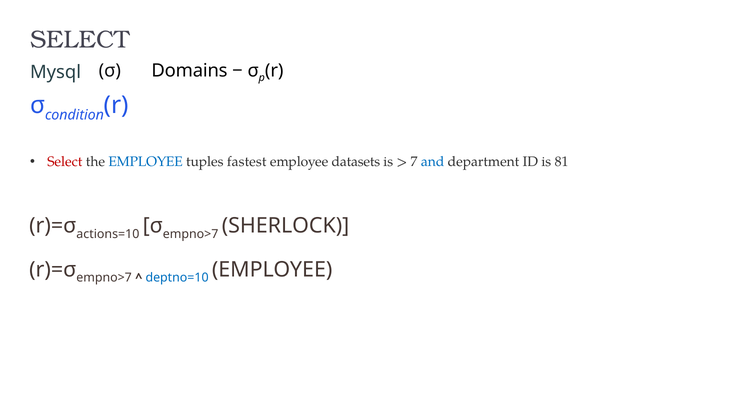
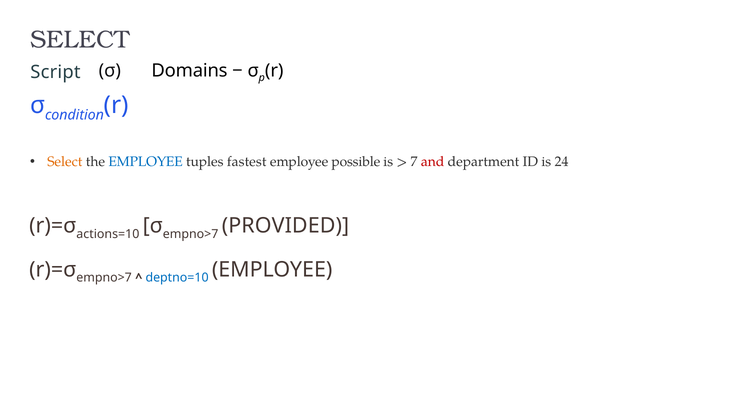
Mysql: Mysql -> Script (55, 72)
Select colour: red -> orange (65, 162)
datasets: datasets -> possible (356, 162)
and colour: blue -> red (433, 162)
81: 81 -> 24 (562, 162)
SHERLOCK: SHERLOCK -> PROVIDED (285, 226)
